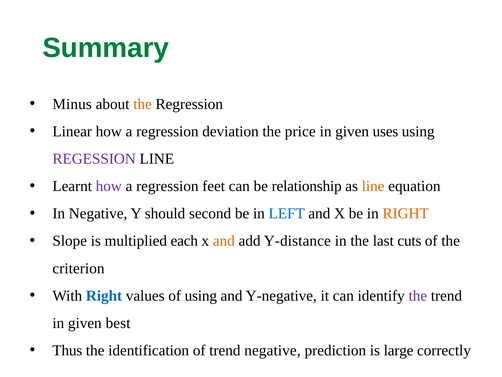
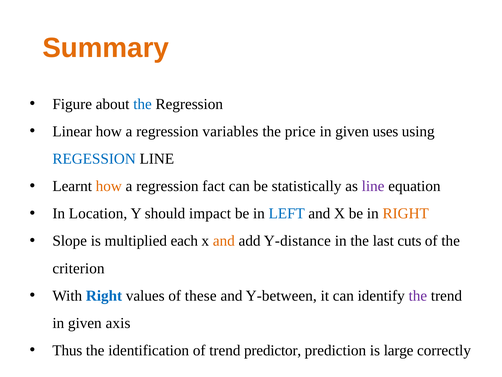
Summary colour: green -> orange (106, 48)
Minus: Minus -> Figure (72, 104)
the colour: orange -> blue (143, 104)
deviation: deviation -> variables (230, 131)
REGESSION colour: purple -> blue (94, 158)
how colour: purple -> orange (109, 186)
feet: feet -> fact (214, 186)
relationship: relationship -> statistically (307, 186)
line colour: orange -> purple (373, 186)
In Negative: Negative -> Location (98, 213)
second: second -> impact (210, 213)
of using: using -> these (201, 295)
Y-negative: Y-negative -> Y-between (281, 295)
best: best -> axis (118, 322)
trend negative: negative -> predictor (273, 350)
